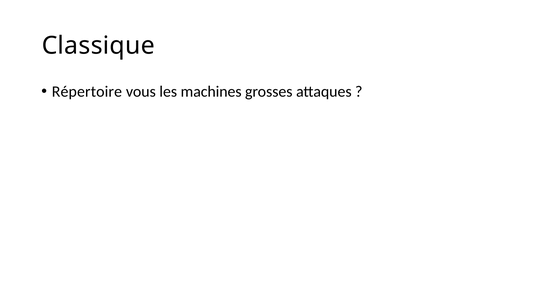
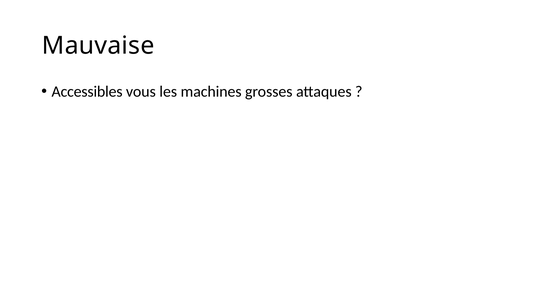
Classique: Classique -> Mauvaise (98, 46)
Répertoire: Répertoire -> Accessibles (87, 92)
